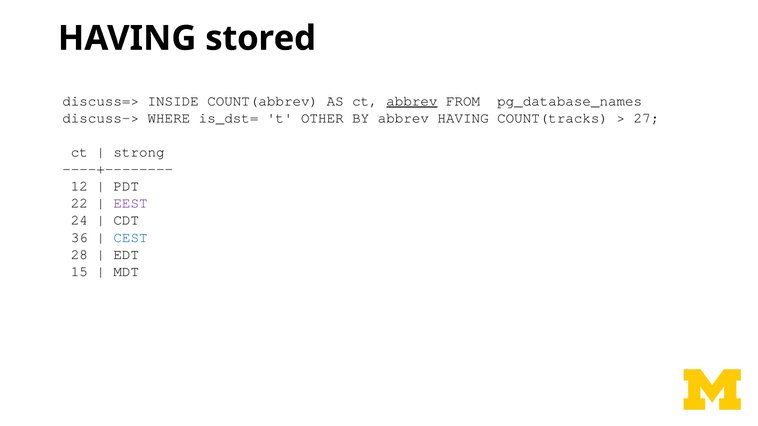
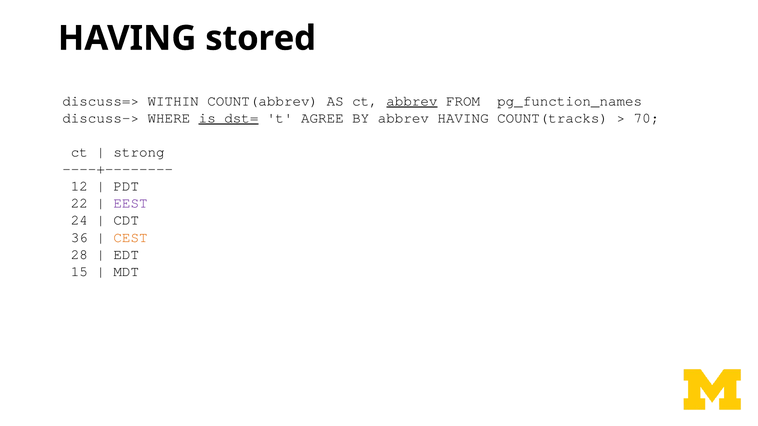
INSIDE: INSIDE -> WITHIN (173, 101)
pg_database_names: pg_database_names -> pg_function_names (570, 101)
is_dst= underline: none -> present (229, 118)
OTHER: OTHER -> AGREE (322, 118)
27: 27 -> 70 (646, 118)
CEST colour: blue -> orange (131, 238)
